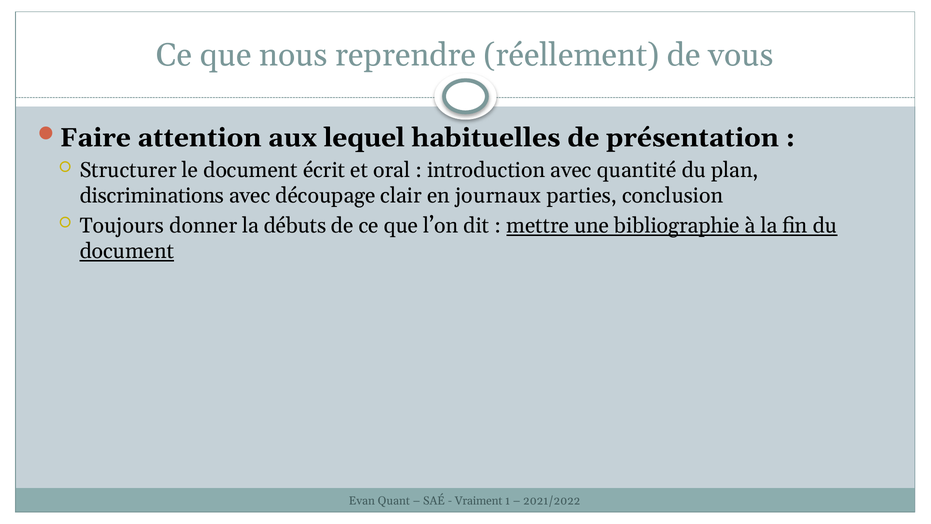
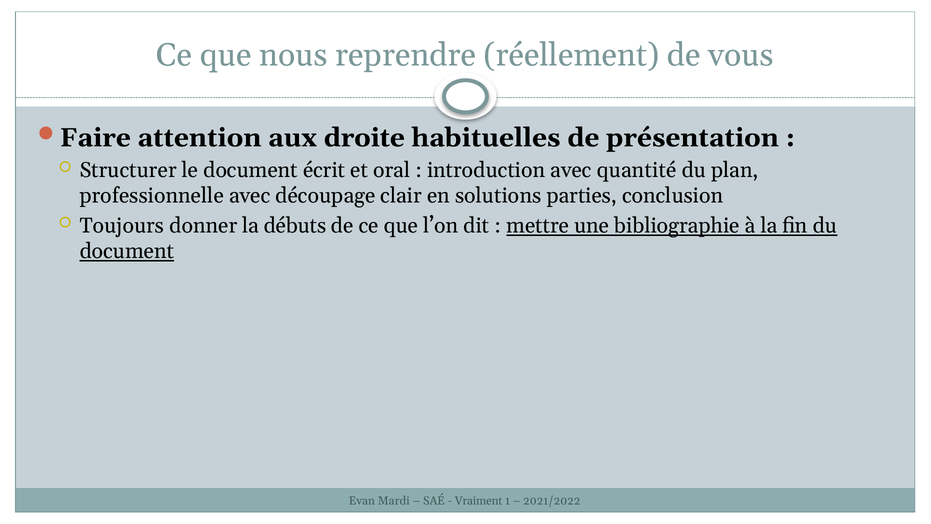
lequel: lequel -> droite (364, 138)
discriminations: discriminations -> professionnelle (152, 196)
journaux: journaux -> solutions (498, 196)
Quant: Quant -> Mardi (394, 501)
